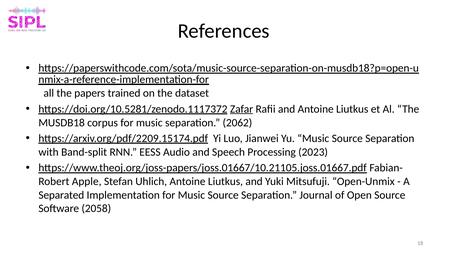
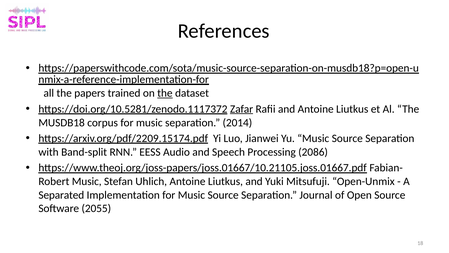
the underline: none -> present (165, 93)
2062: 2062 -> 2014 (237, 122)
2023: 2023 -> 2086 (313, 152)
Apple: Apple -> Music (87, 181)
2058: 2058 -> 2055 (96, 208)
